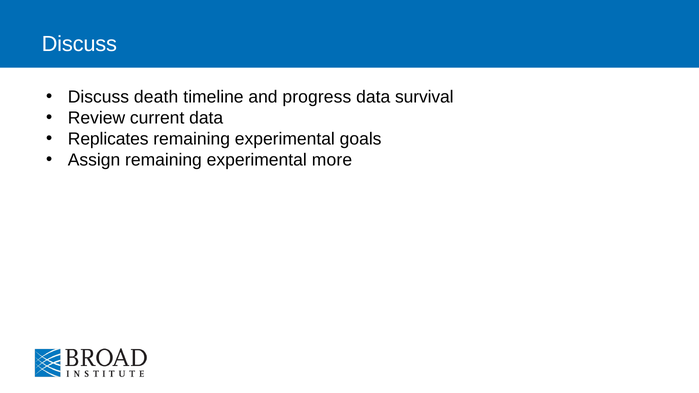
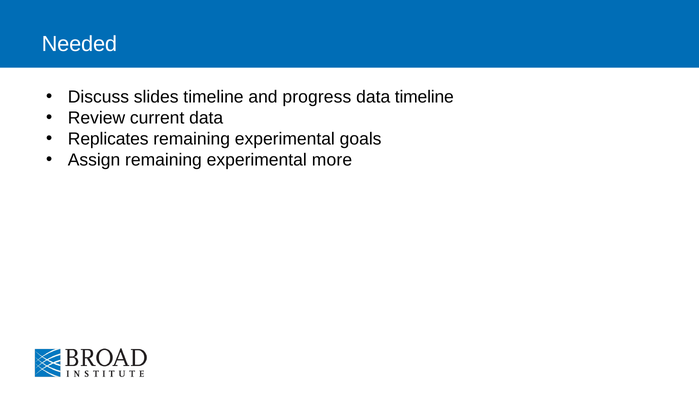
Discuss: Discuss -> Needed (79, 44)
death: death -> slides (156, 97)
data survival: survival -> timeline (424, 97)
